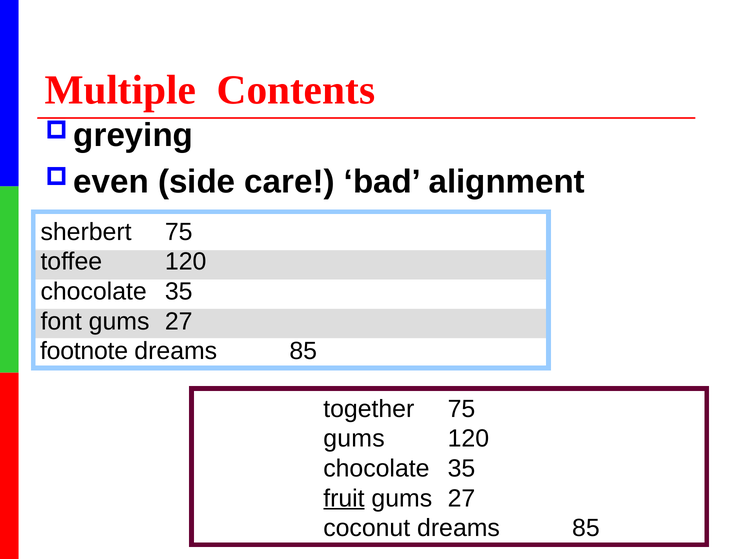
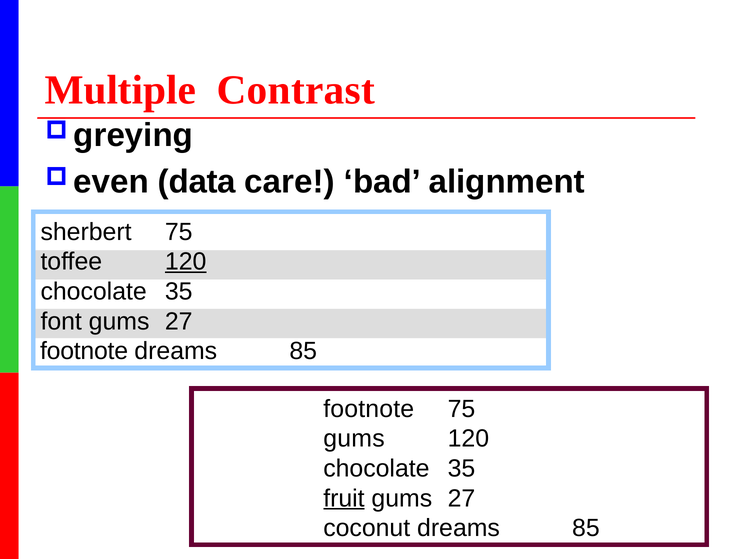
Contents: Contents -> Contrast (296, 90)
side: side -> data (197, 182)
120 underline: none -> present (186, 262)
together: together -> footnote (369, 409)
